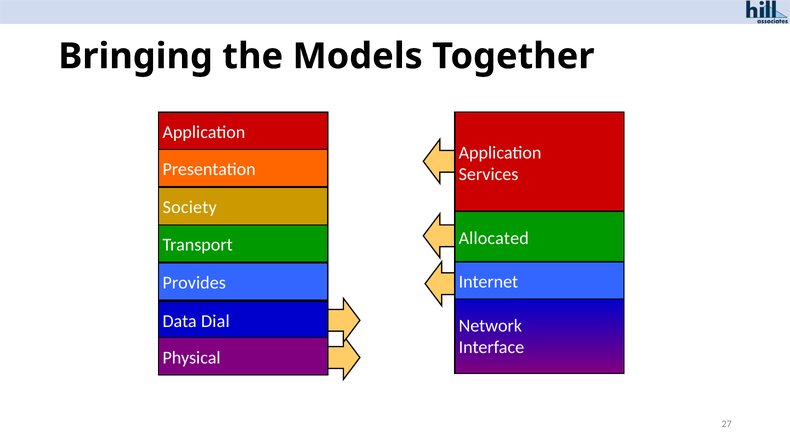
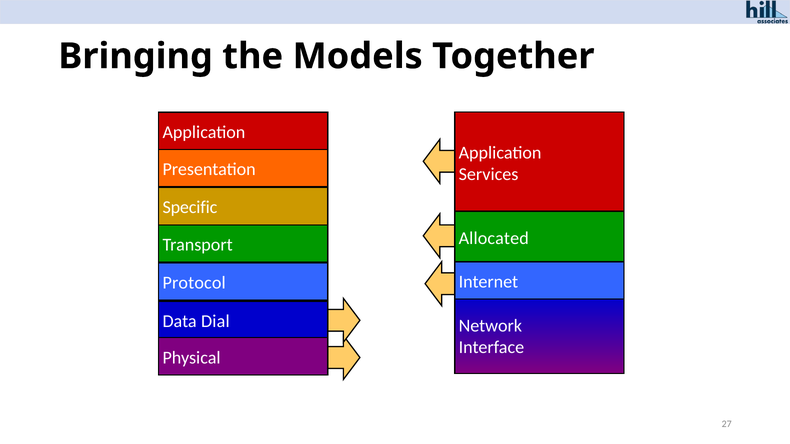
Society: Society -> Specific (190, 208)
Provides: Provides -> Protocol (194, 283)
